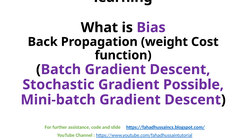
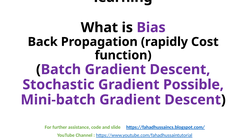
weight: weight -> rapidly (164, 42)
